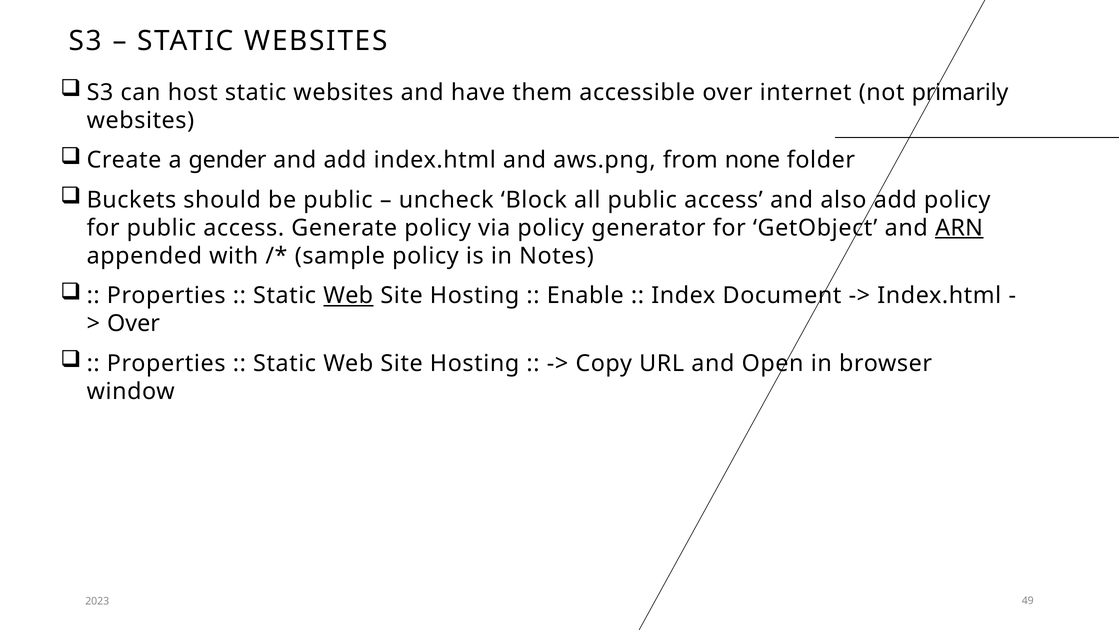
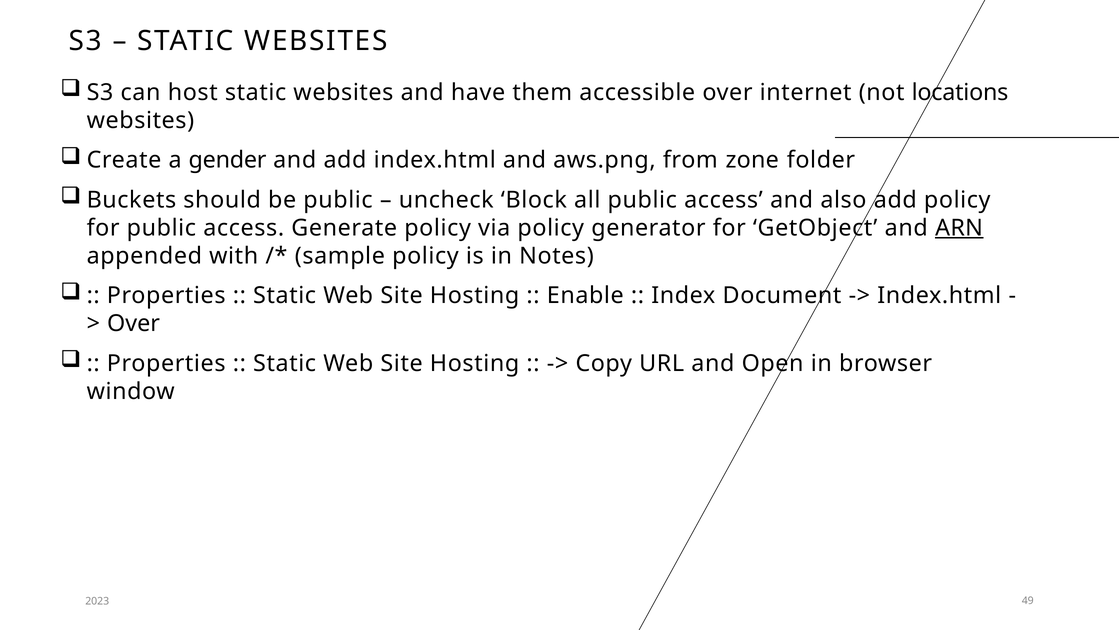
primarily: primarily -> locations (960, 92)
none: none -> zone (752, 160)
Web underline: present -> none (348, 295)
